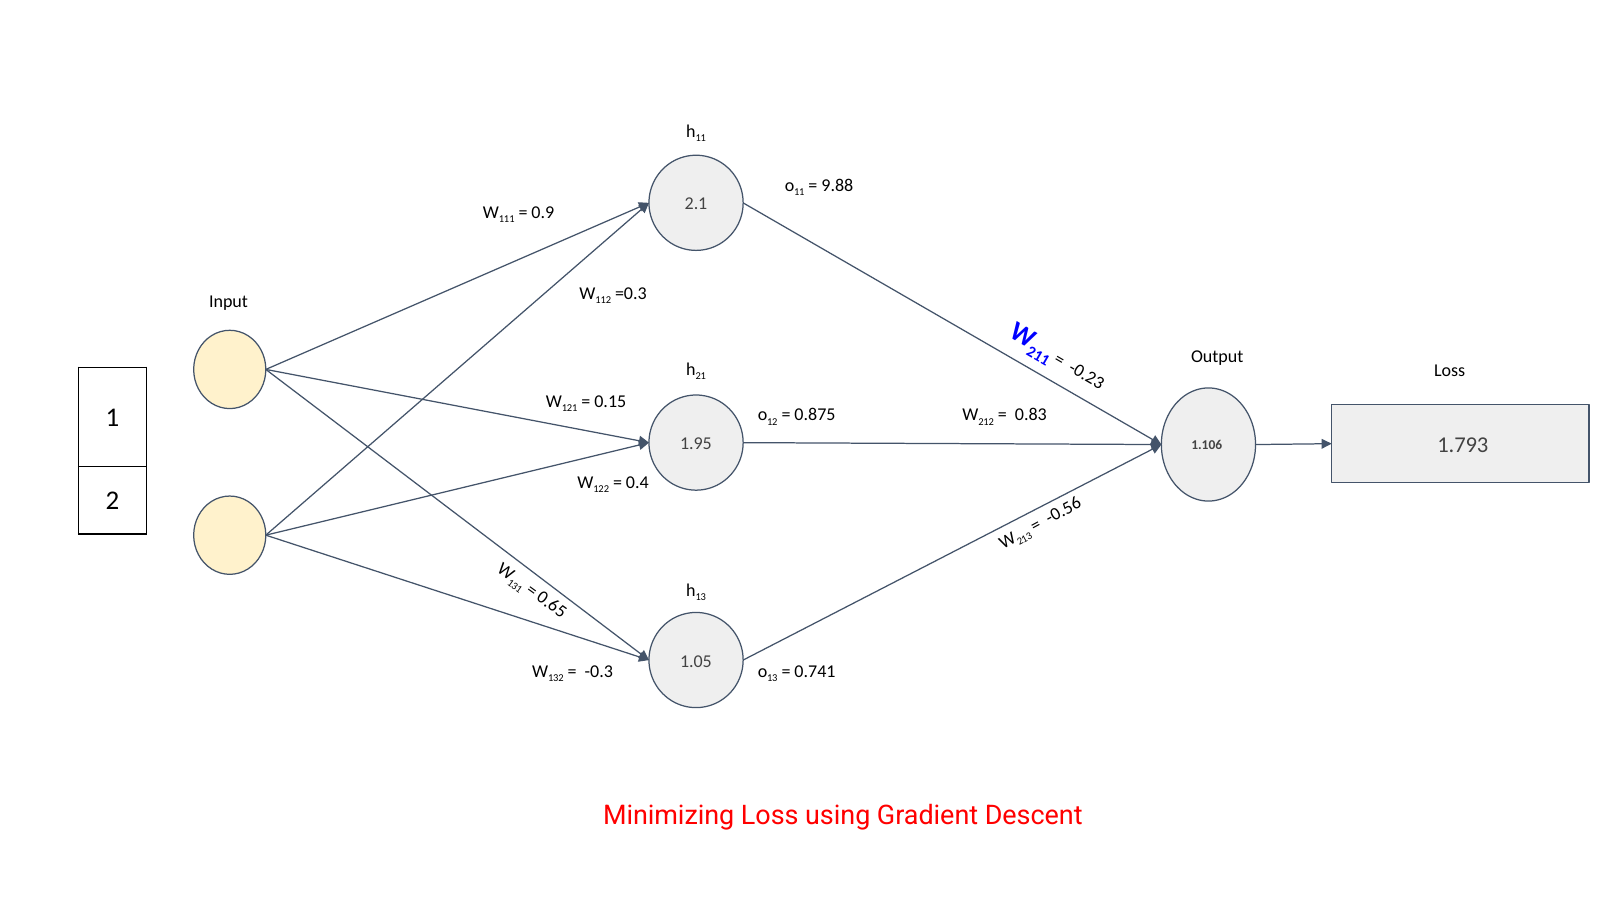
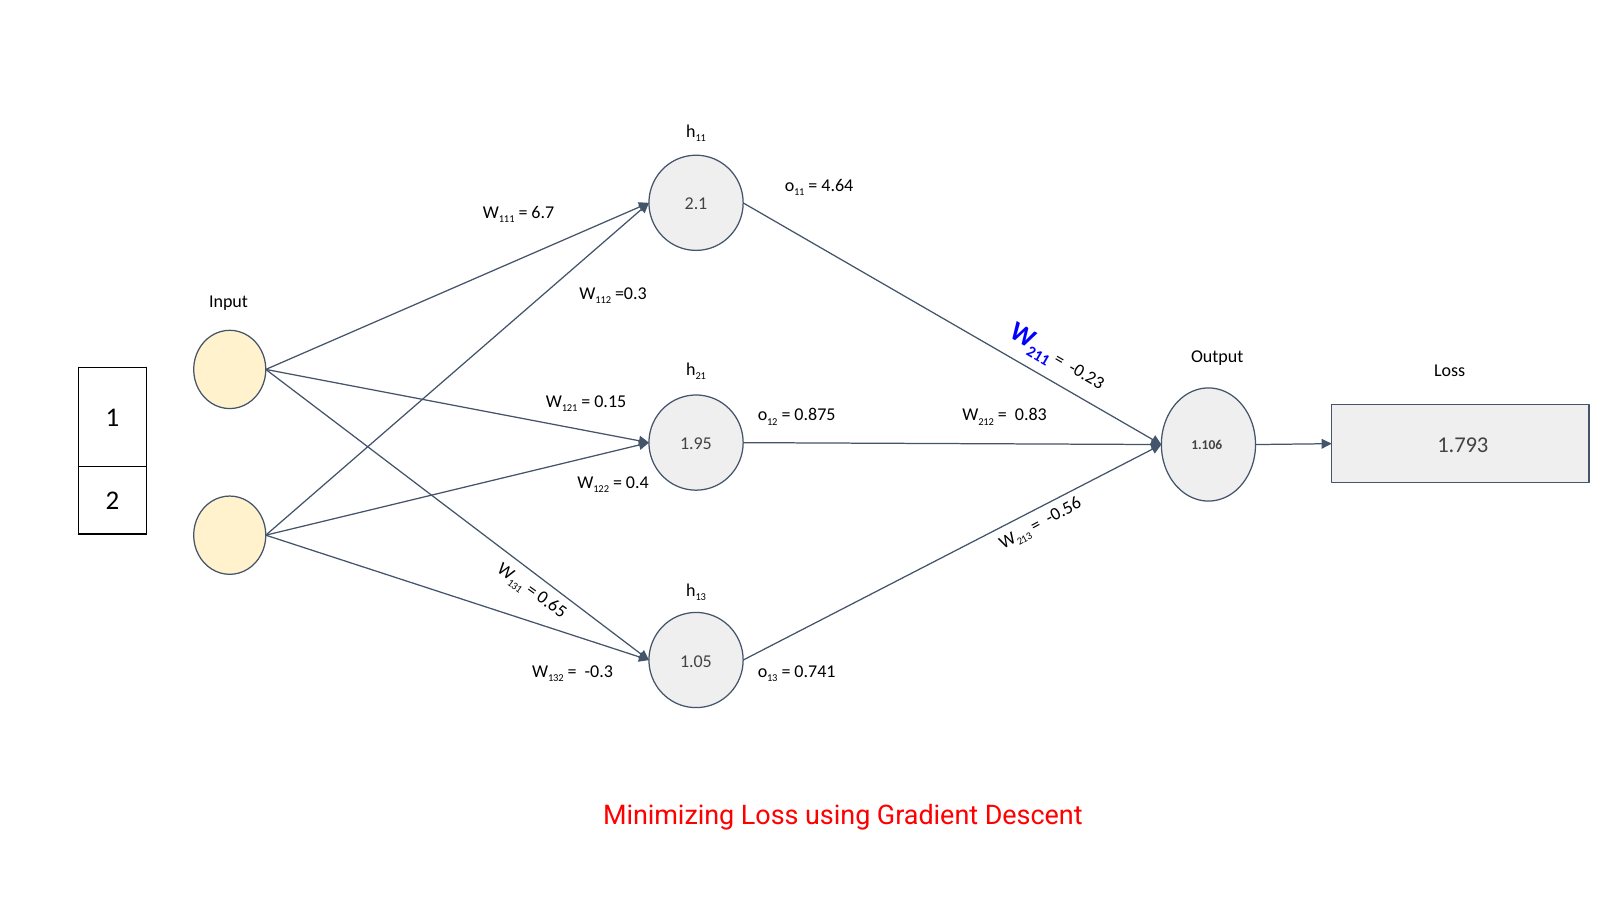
9.88: 9.88 -> 4.64 (837, 185)
0.9: 0.9 -> 6.7 (543, 212)
